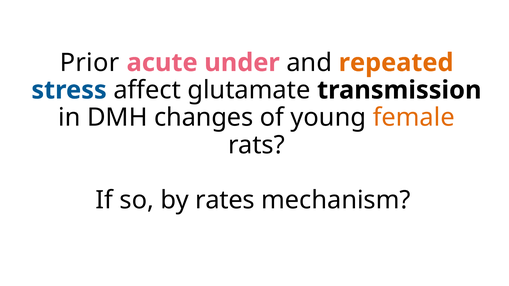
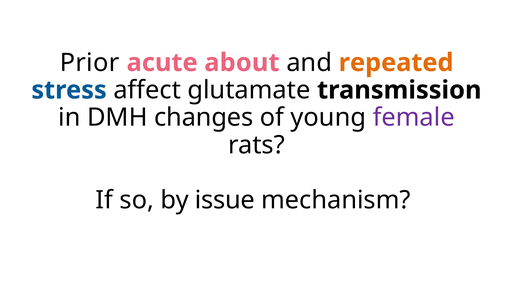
under: under -> about (242, 63)
female colour: orange -> purple (414, 118)
rates: rates -> issue (225, 200)
